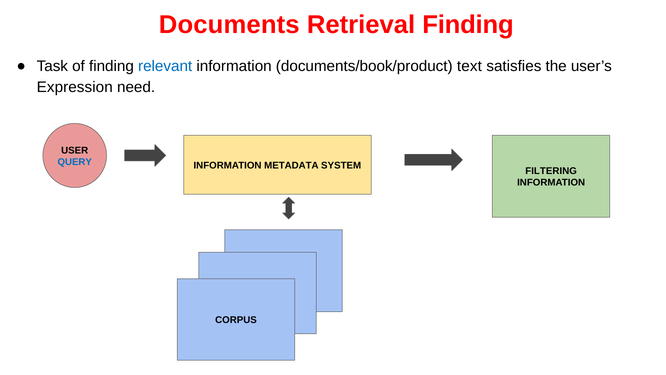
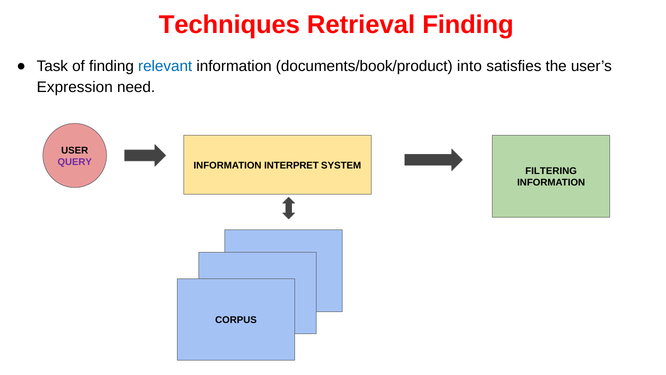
Documents: Documents -> Techniques (229, 25)
text: text -> into (469, 66)
QUERY colour: blue -> purple (75, 162)
METADATA: METADATA -> INTERPRET (291, 165)
